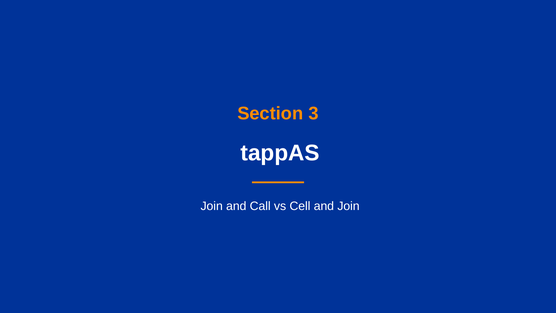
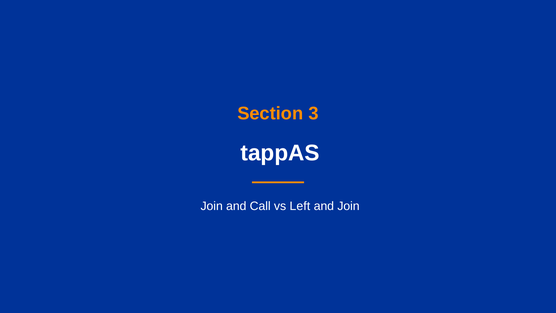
Cell: Cell -> Left (300, 206)
